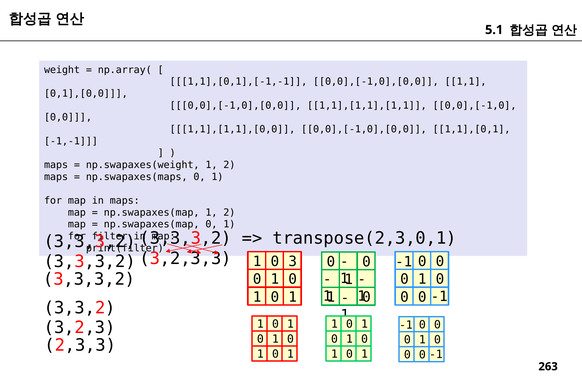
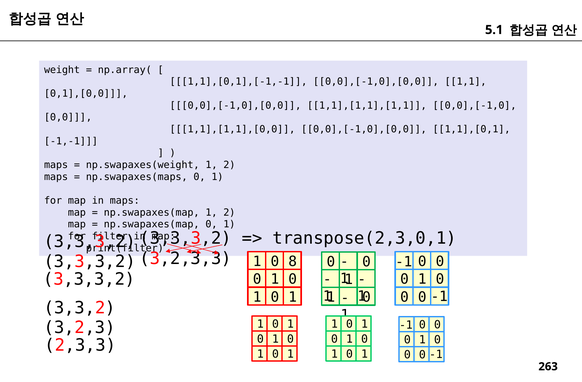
3: 3 -> 8 (293, 262)
